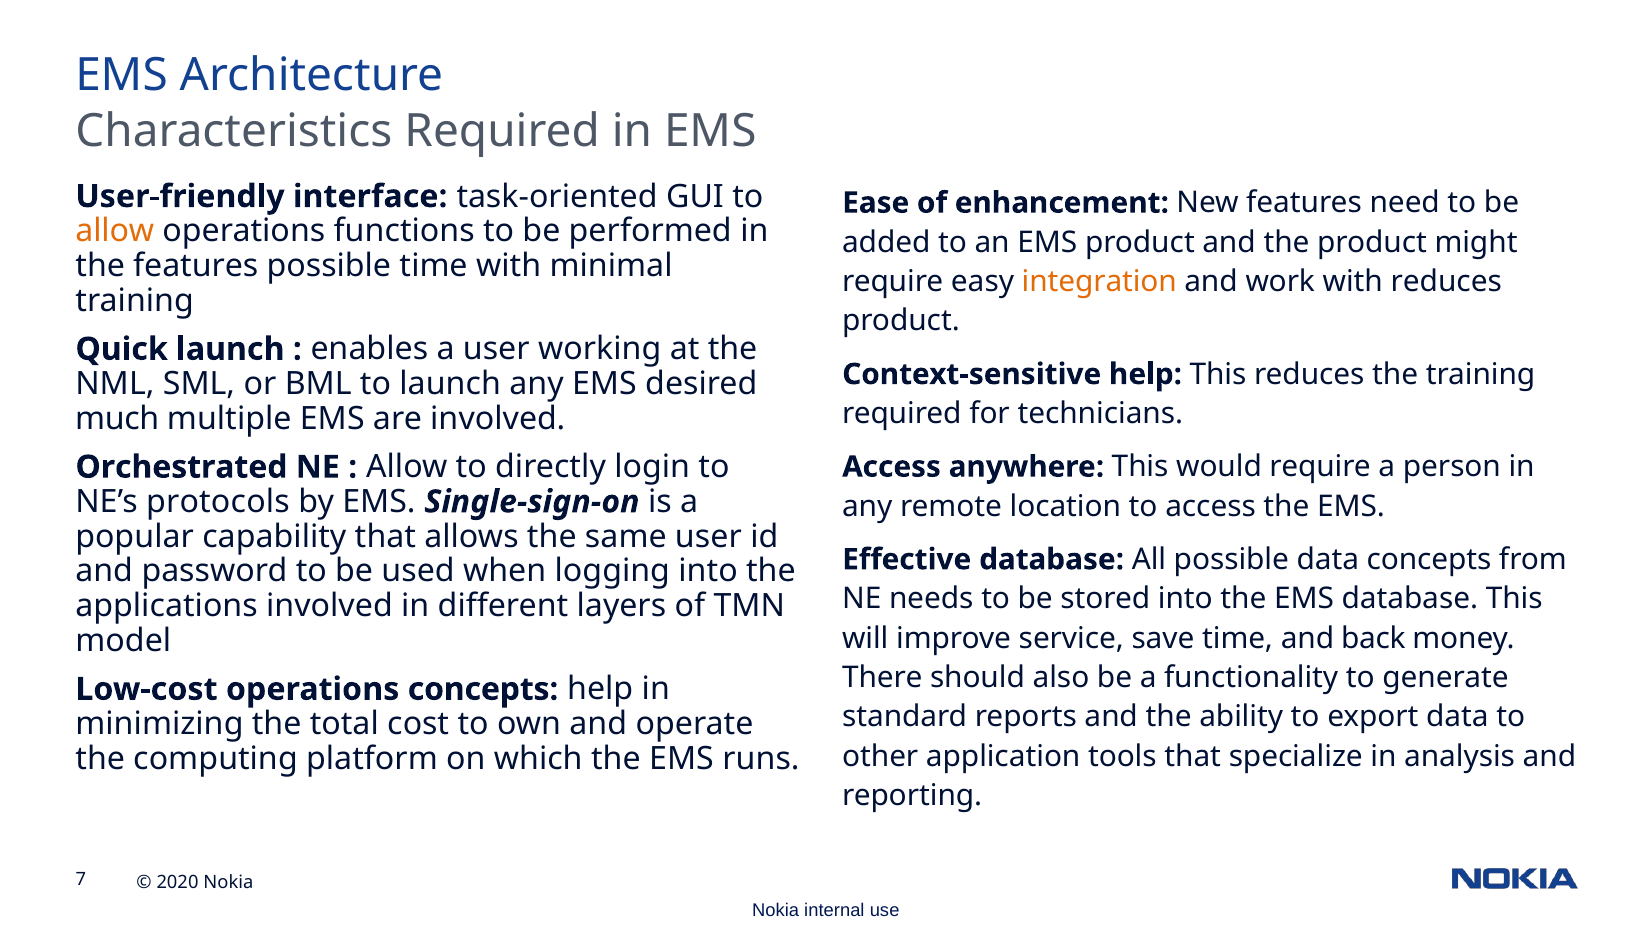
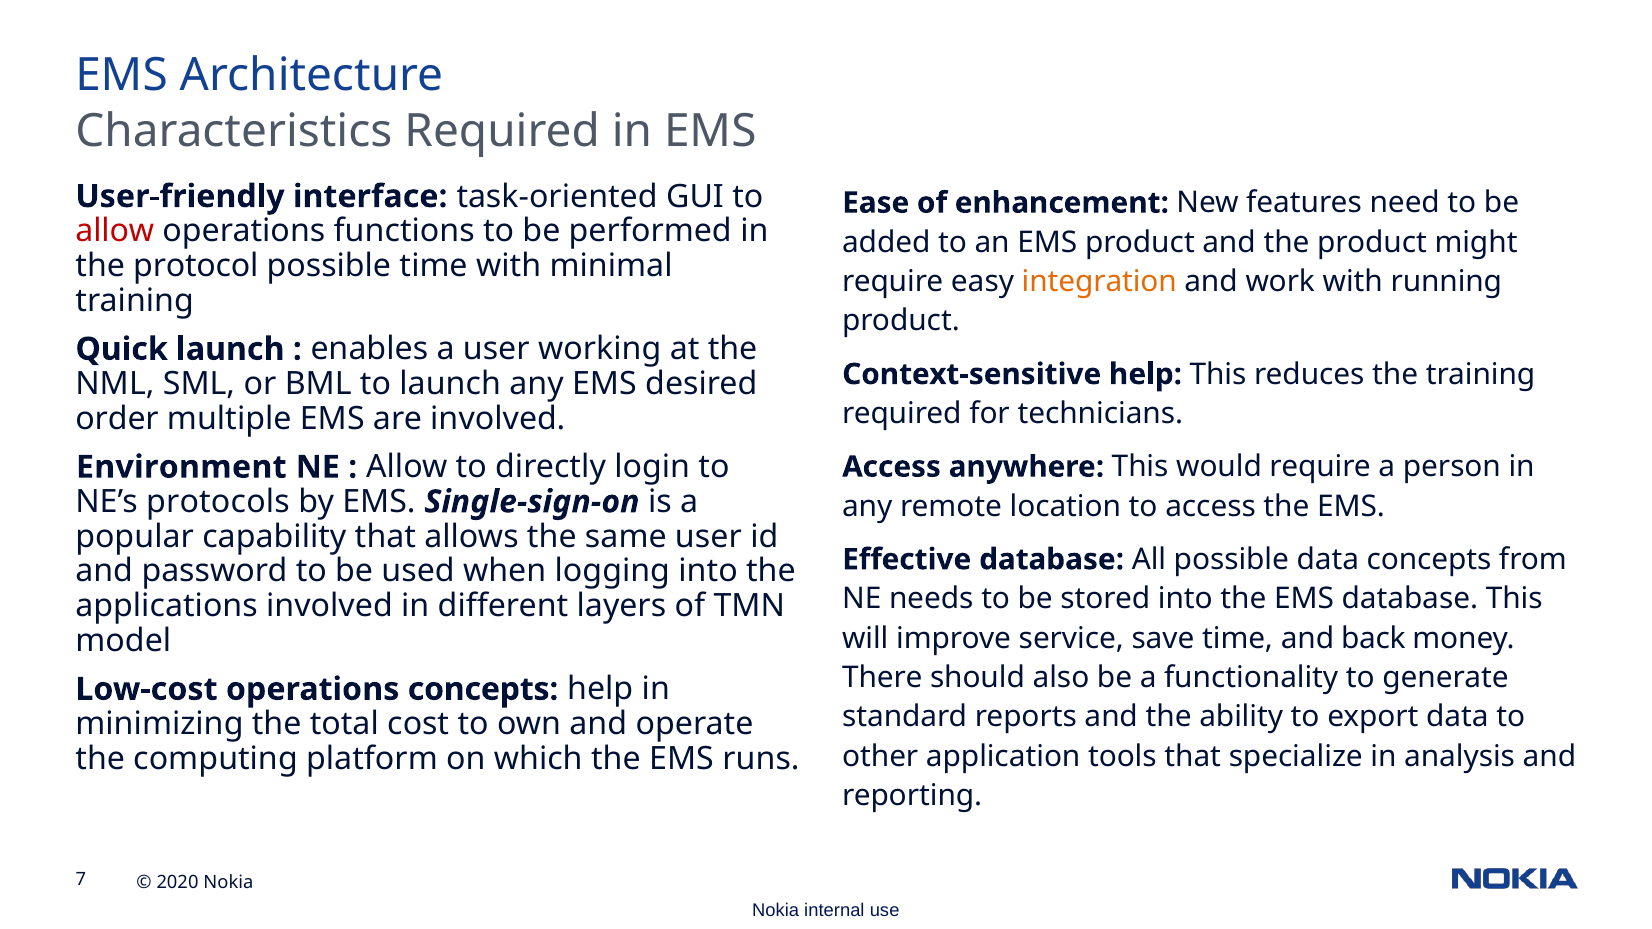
allow colour: orange -> red (115, 231)
the features: features -> protocol (196, 266)
with reduces: reduces -> running (1446, 282)
much: much -> order (117, 419)
Orchestrated: Orchestrated -> Environment (181, 467)
